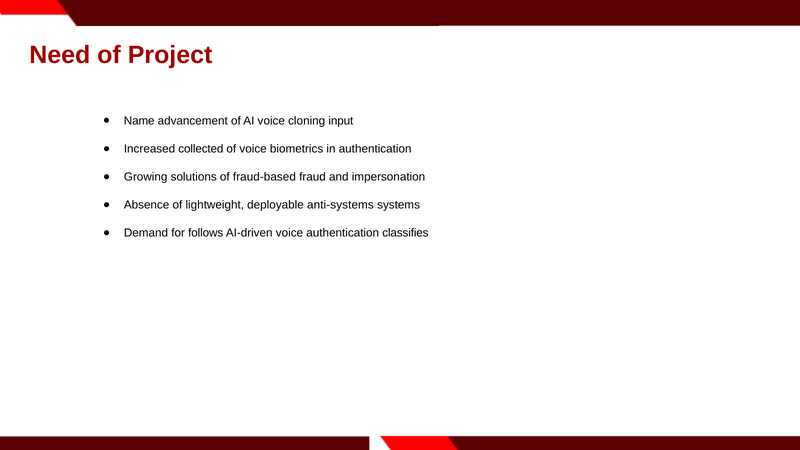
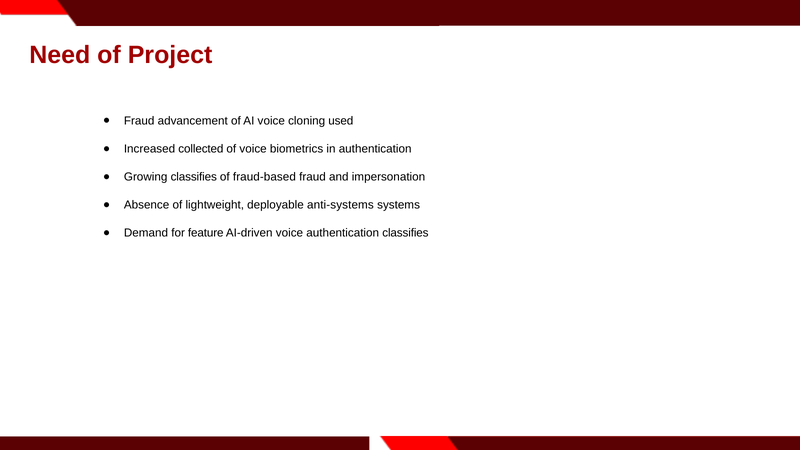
Name: Name -> Fraud (139, 121)
input: input -> used (341, 121)
Growing solutions: solutions -> classifies (194, 177)
follows: follows -> feature (206, 233)
